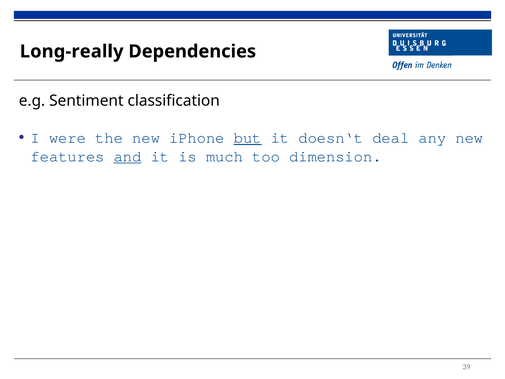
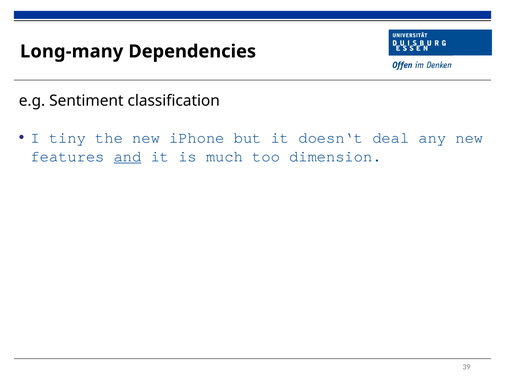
Long-really: Long-really -> Long-many (72, 51)
were: were -> tiny (68, 138)
but underline: present -> none (248, 138)
